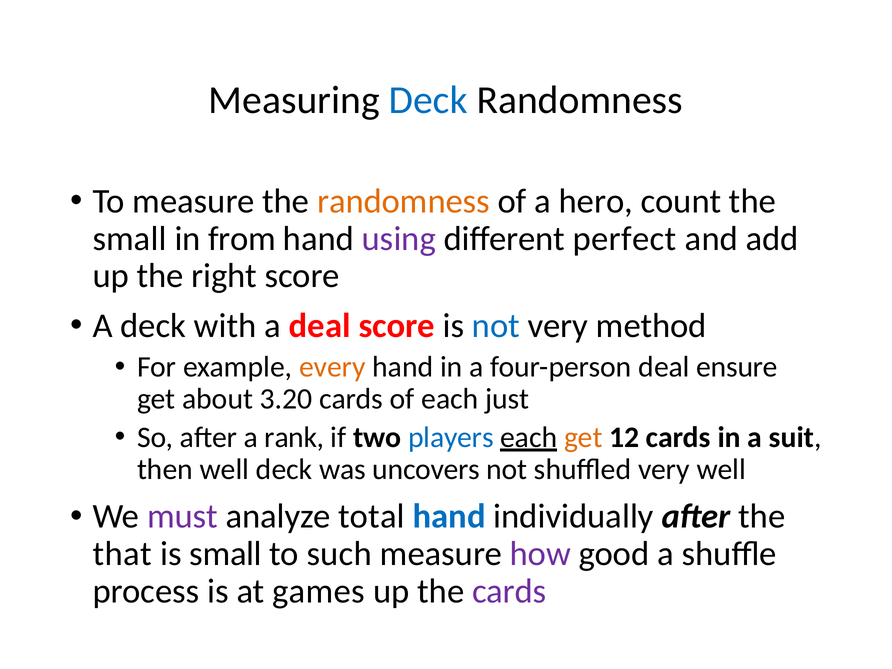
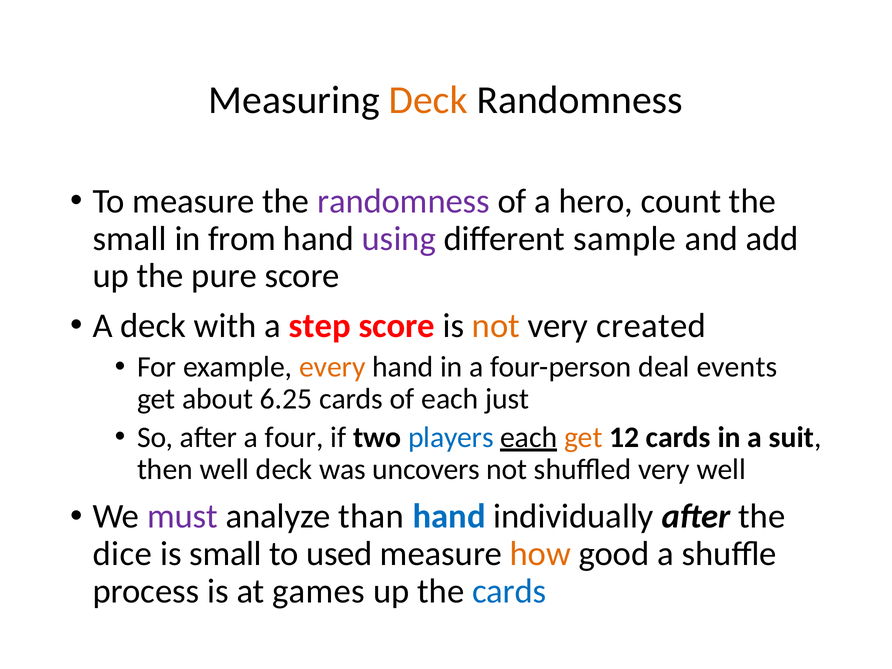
Deck colour: blue -> orange (428, 100)
randomness colour: orange -> purple (403, 201)
perfect: perfect -> sample (625, 239)
right: right -> pure (224, 276)
a deal: deal -> step (320, 326)
not colour: blue -> orange (496, 326)
method: method -> created (651, 326)
ensure: ensure -> events (737, 367)
3.20: 3.20 -> 6.25 (286, 399)
rank: rank -> four (294, 437)
total: total -> than (371, 517)
that: that -> dice (122, 554)
such: such -> used (339, 554)
how colour: purple -> orange (540, 554)
cards colour: purple -> blue (509, 591)
